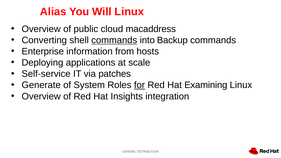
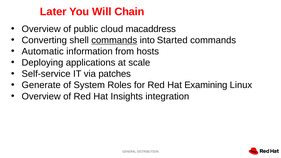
Alias: Alias -> Later (53, 12)
Will Linux: Linux -> Chain (129, 12)
Backup: Backup -> Started (172, 40)
Enterprise: Enterprise -> Automatic (43, 51)
for underline: present -> none (139, 85)
